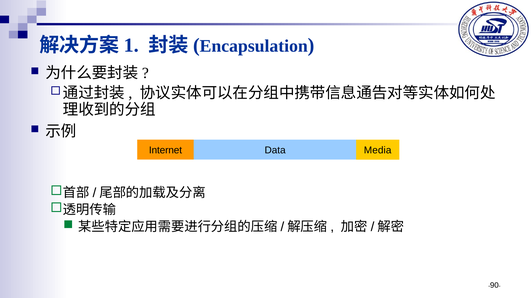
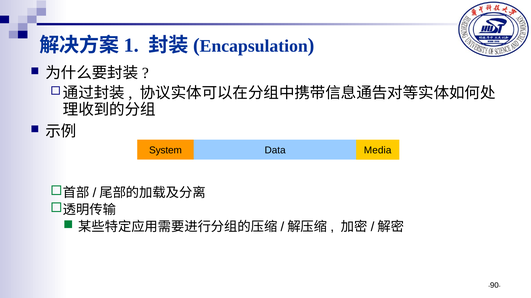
Internet: Internet -> System (165, 151)
